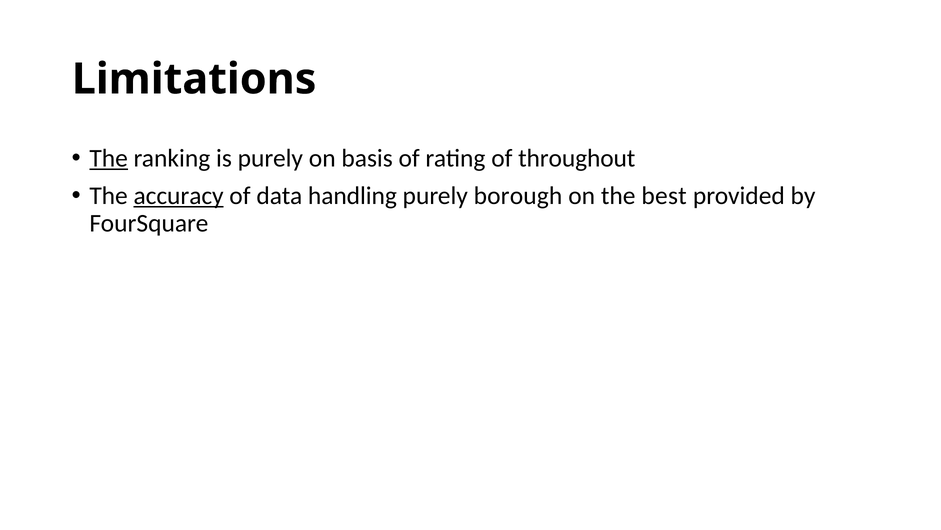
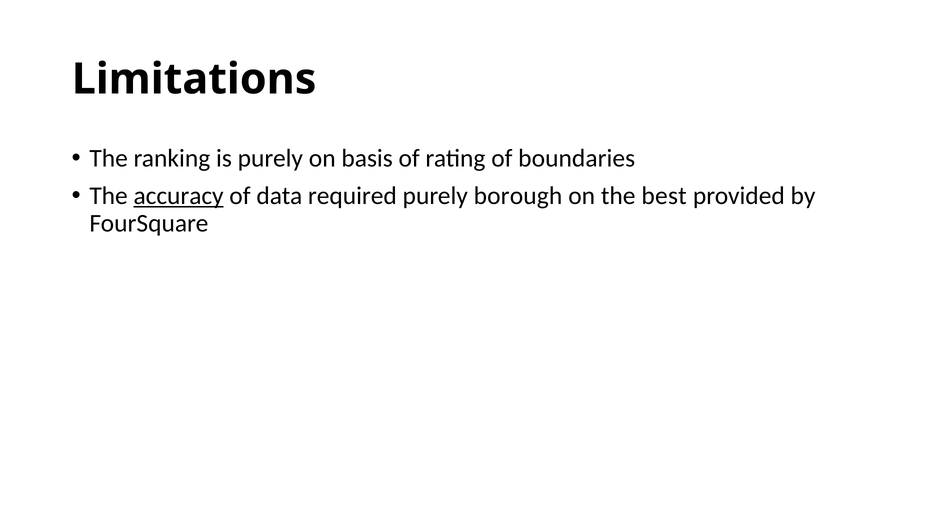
The underline: present -> none (109, 158)
throughout: throughout -> boundaries (577, 158)
handling: handling -> required (352, 195)
